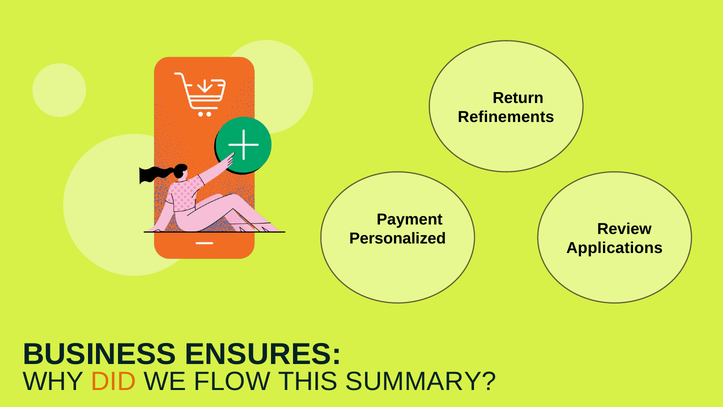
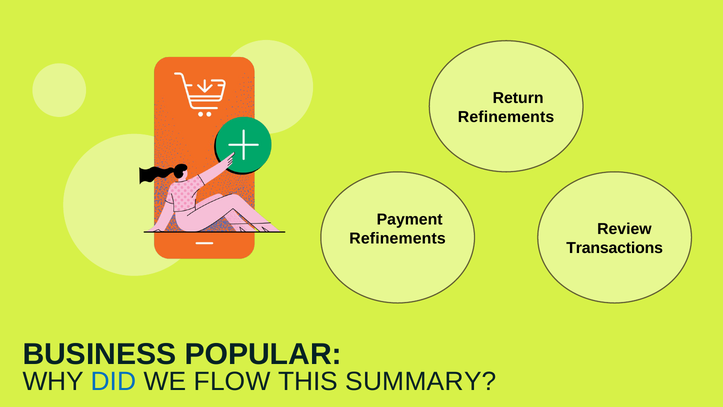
Personalized: Personalized -> Refinements (398, 238)
Applications: Applications -> Transactions (615, 248)
ENSURES: ENSURES -> POPULAR (263, 354)
DID colour: orange -> blue (114, 382)
